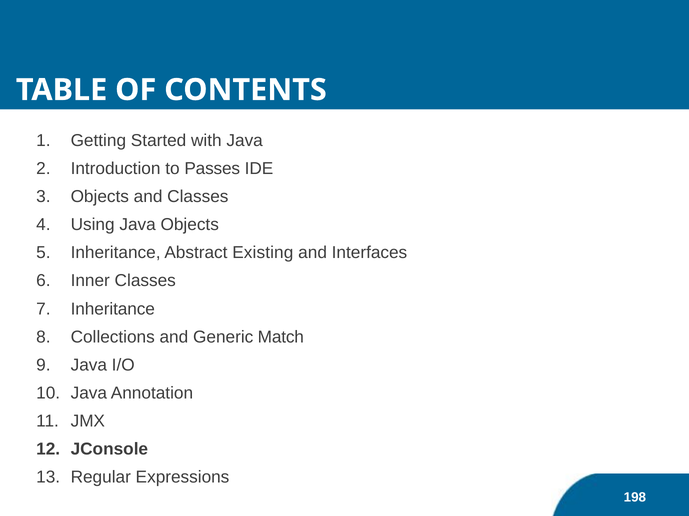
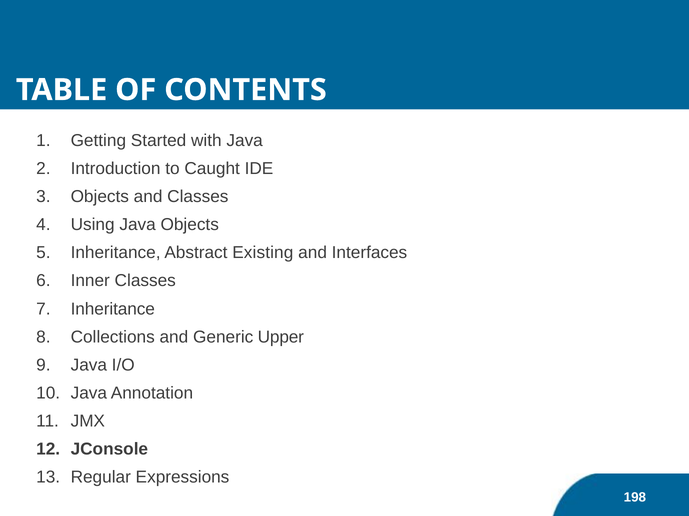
Passes: Passes -> Caught (212, 169)
Match: Match -> Upper (281, 337)
